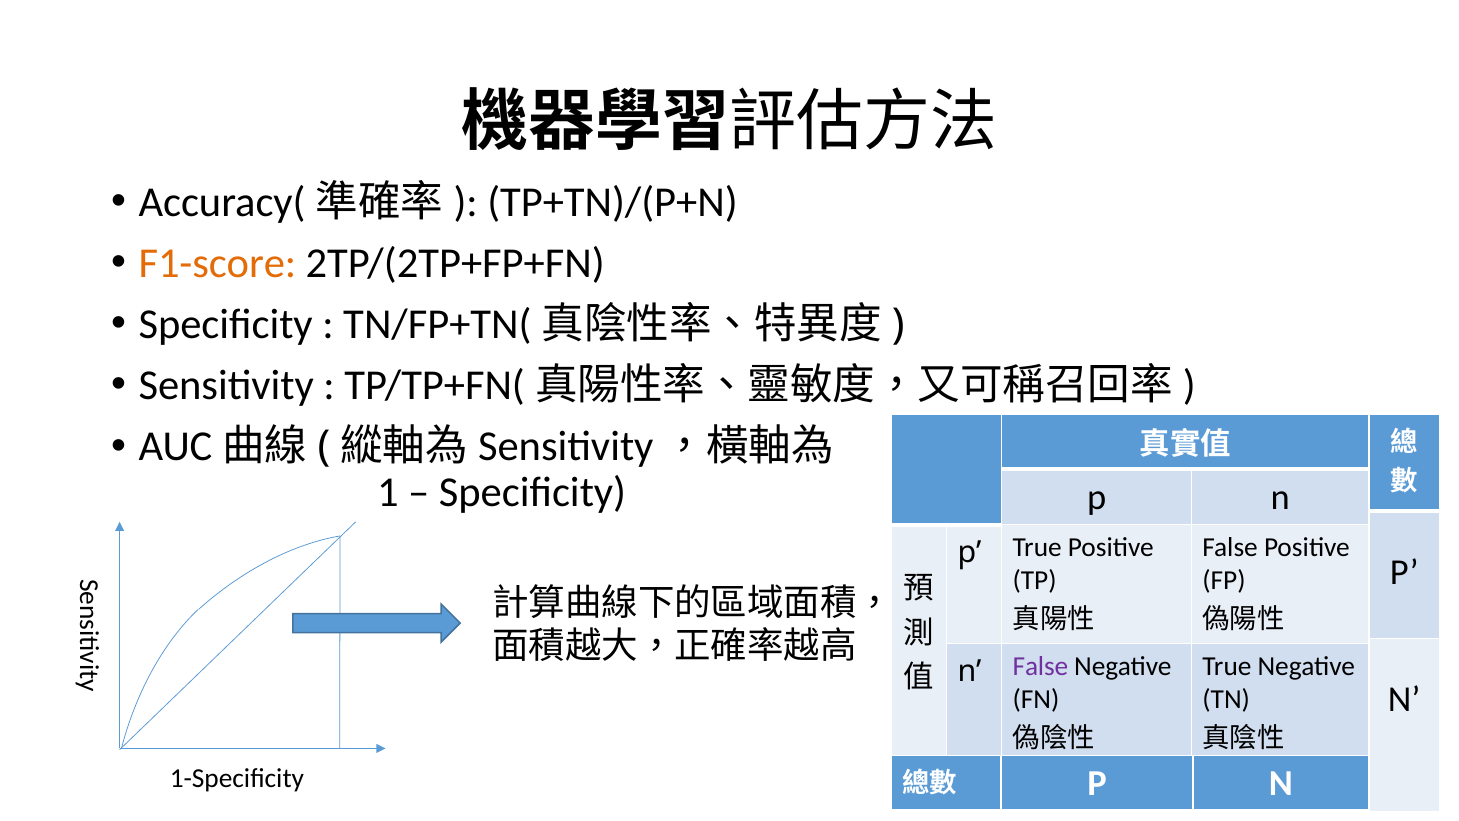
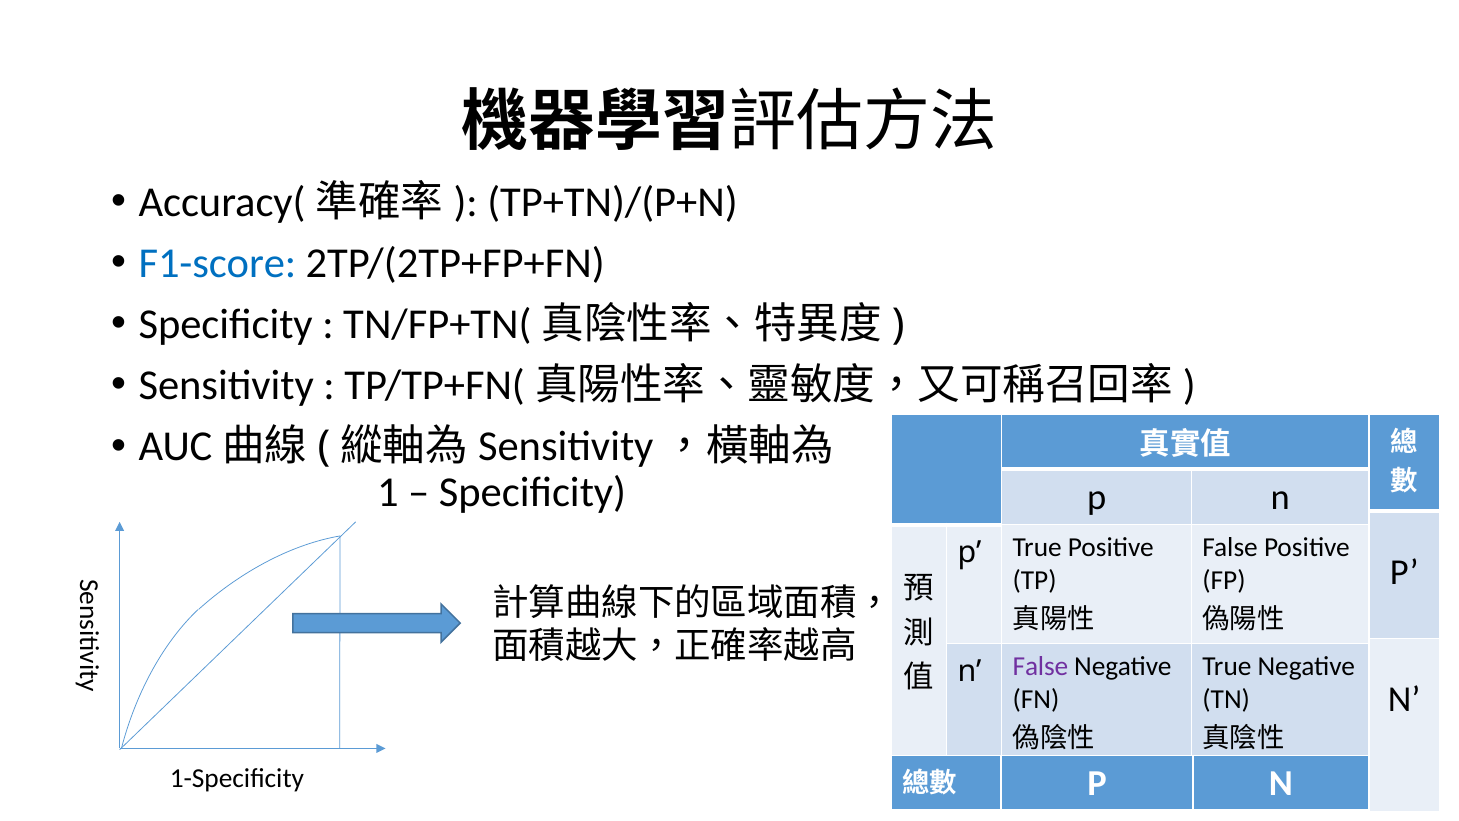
F1-score colour: orange -> blue (217, 263)
